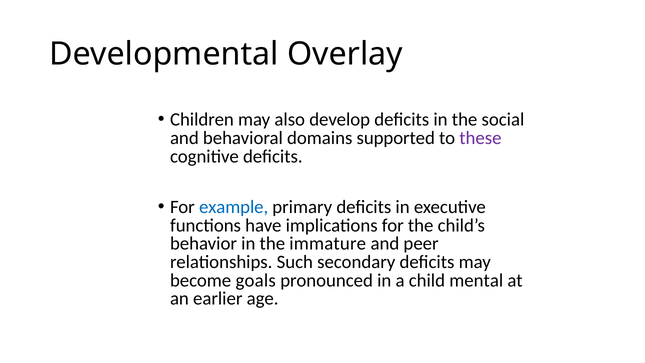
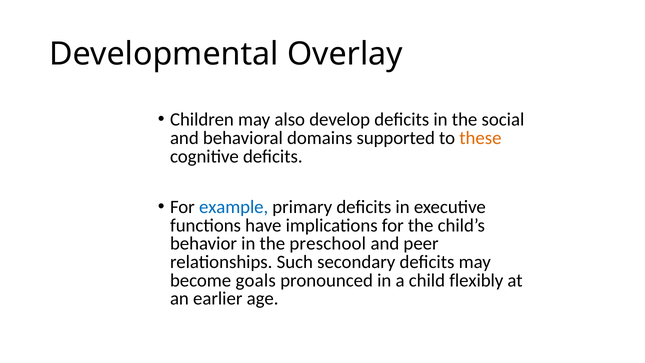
these colour: purple -> orange (480, 138)
immature: immature -> preschool (328, 244)
mental: mental -> flexibly (476, 280)
